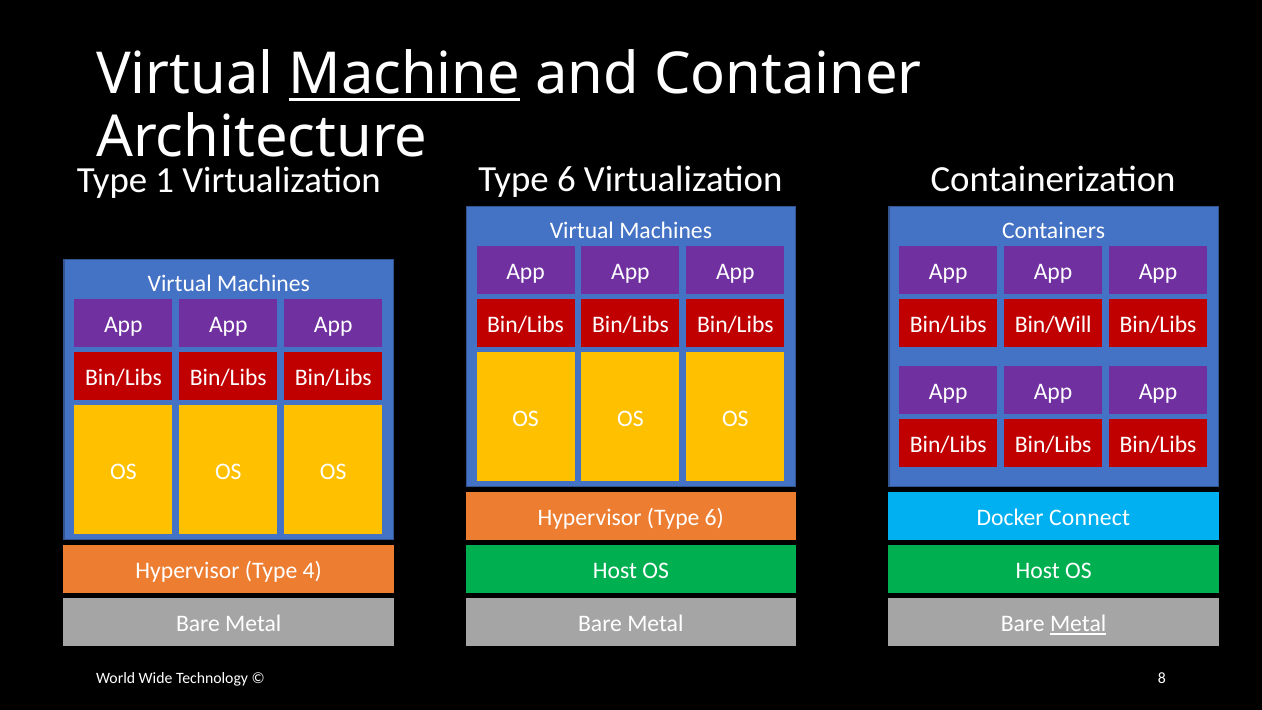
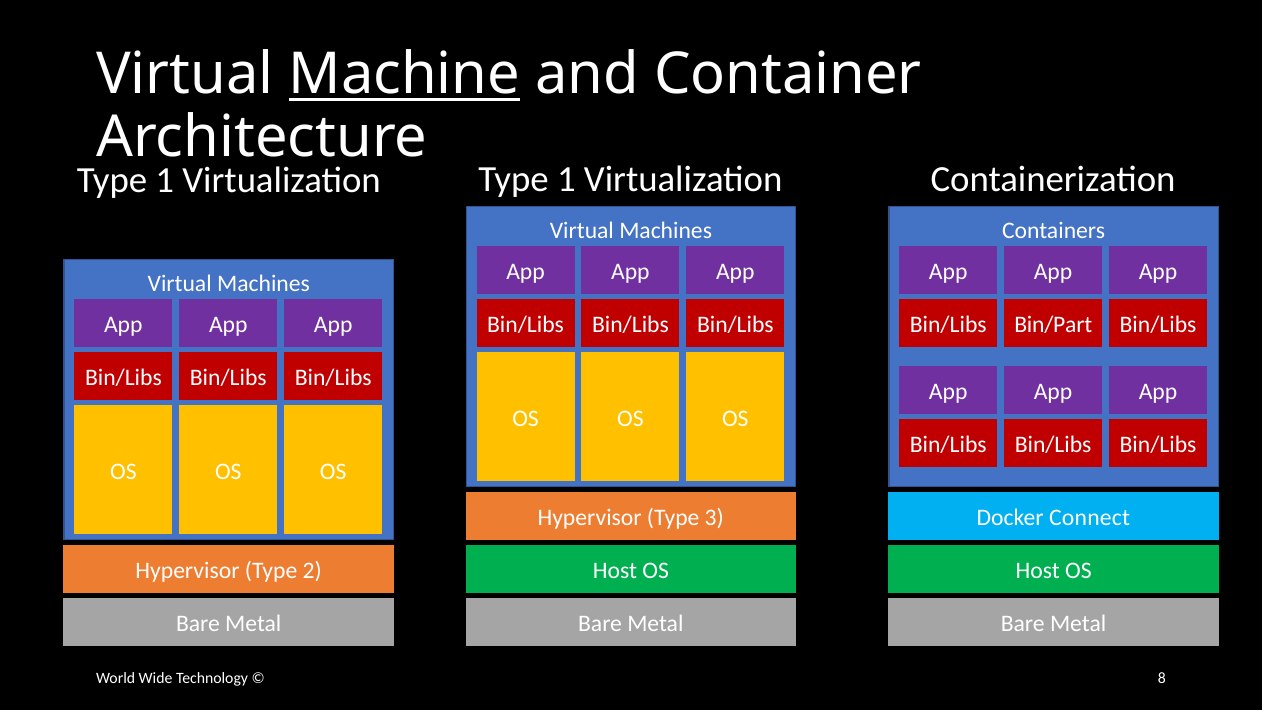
6: 6 -> 1 (566, 180)
Bin/Will: Bin/Will -> Bin/Part (1053, 325)
Hypervisor Type 6: 6 -> 3 (714, 518)
4: 4 -> 2 (312, 571)
Metal underline: present -> none (1078, 624)
